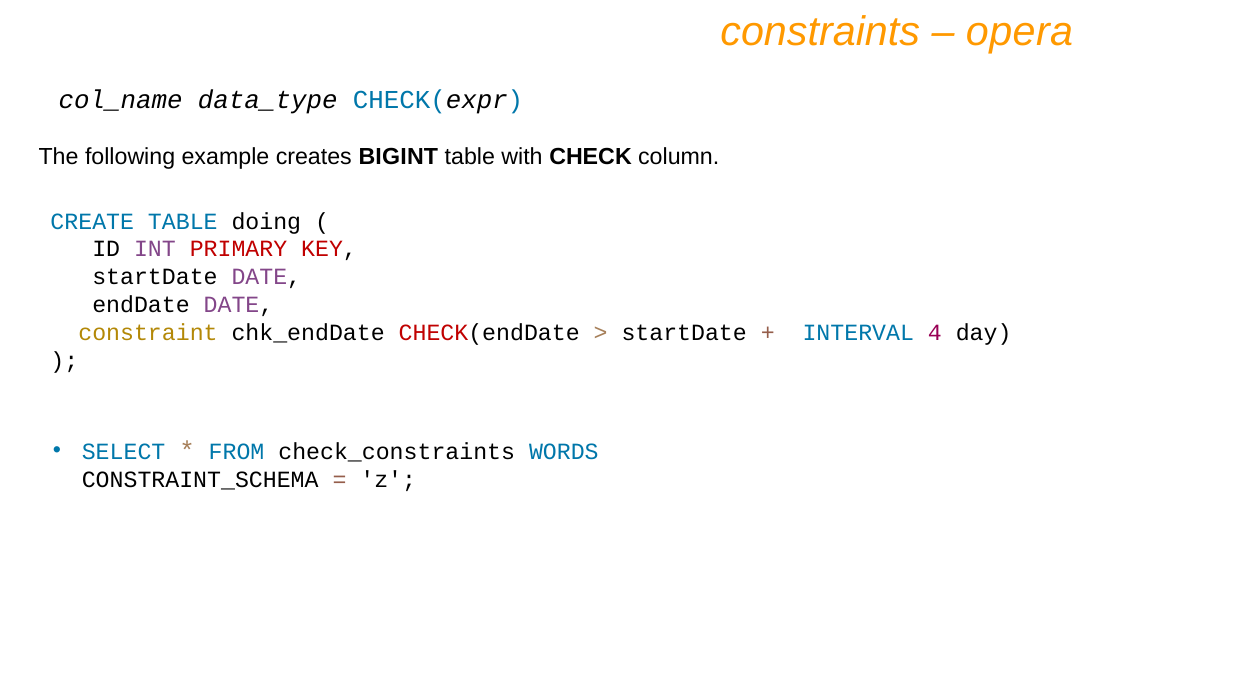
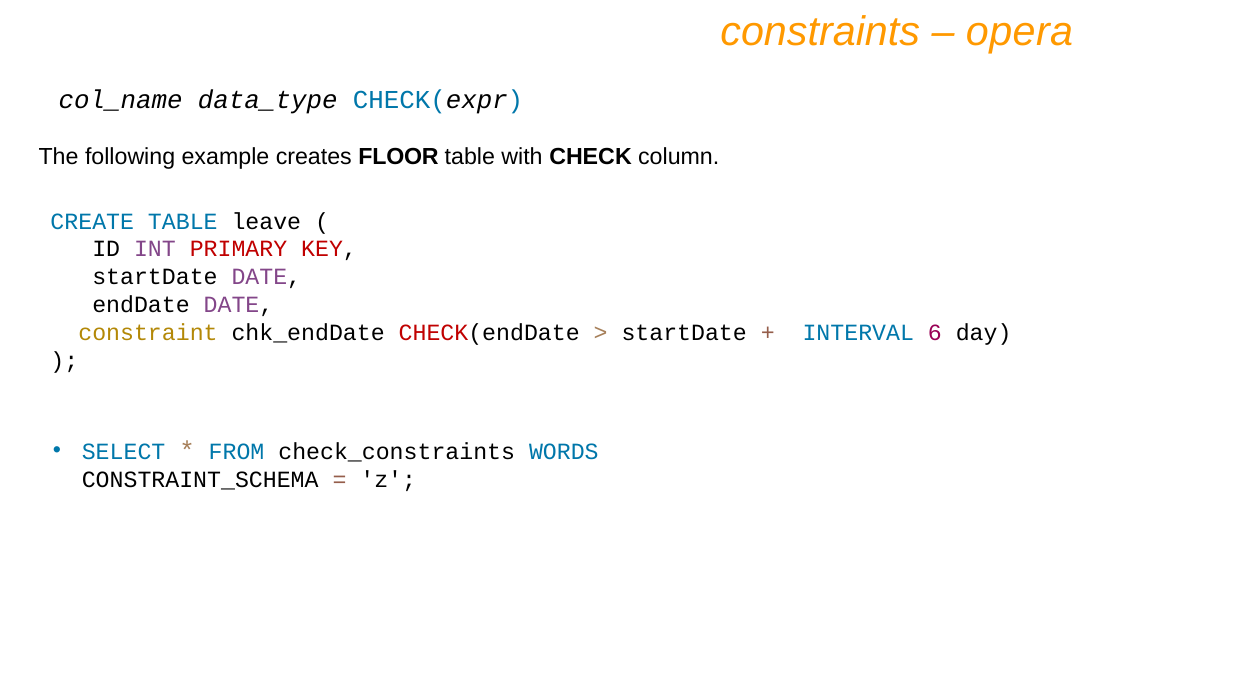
BIGINT: BIGINT -> FLOOR (399, 156)
doing: doing -> leave (266, 221)
4: 4 -> 6 (935, 333)
